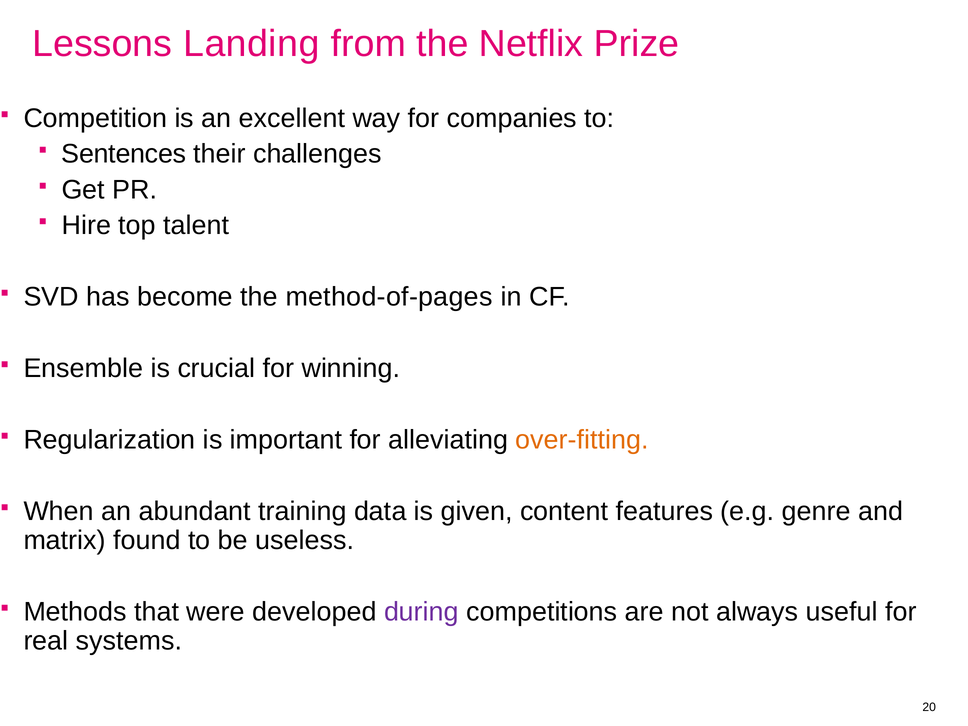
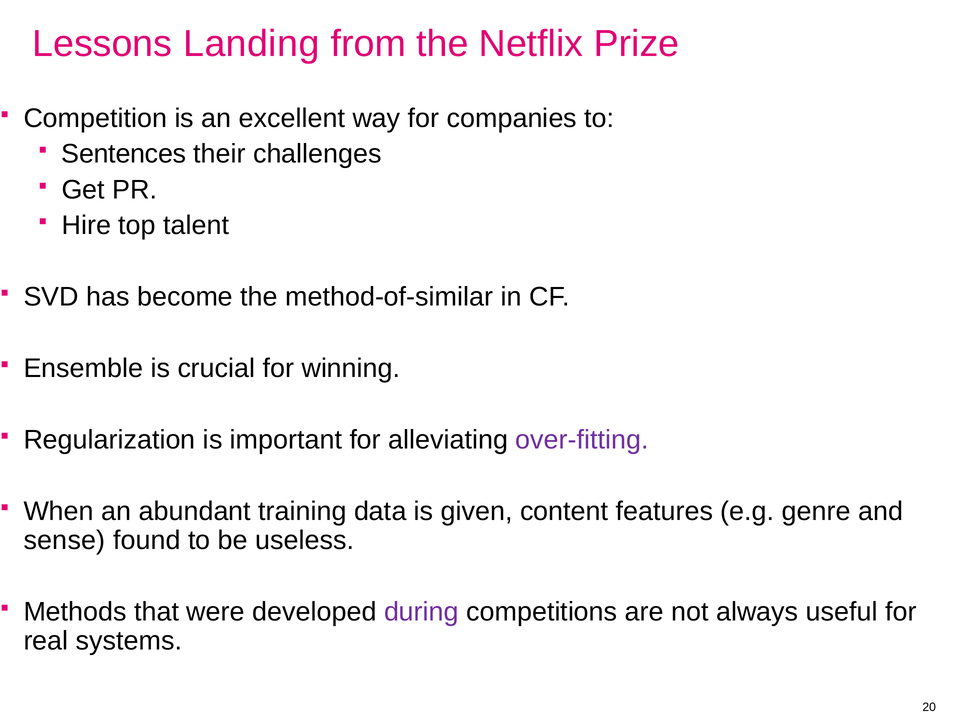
method-of-pages: method-of-pages -> method-of-similar (389, 297)
over-fitting colour: orange -> purple (582, 440)
matrix: matrix -> sense (64, 540)
